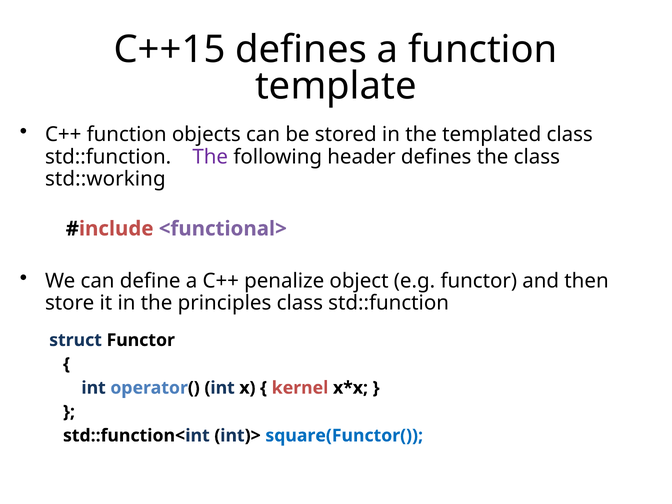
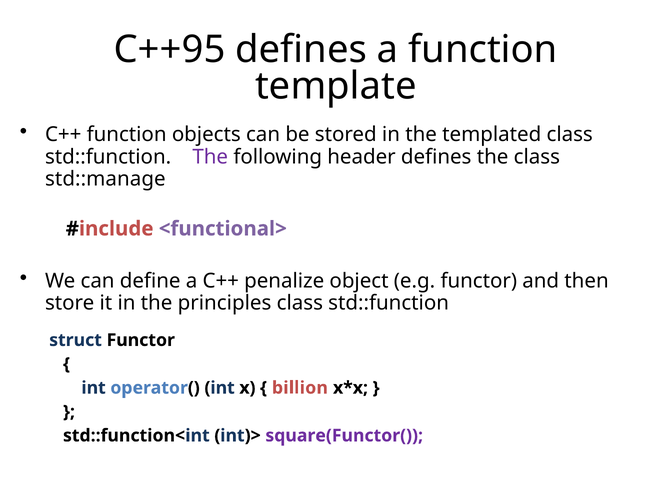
C++15: C++15 -> C++95 (170, 50)
std::working: std::working -> std::manage (105, 179)
kernel: kernel -> billion (300, 388)
square(Functor( colour: blue -> purple (344, 436)
